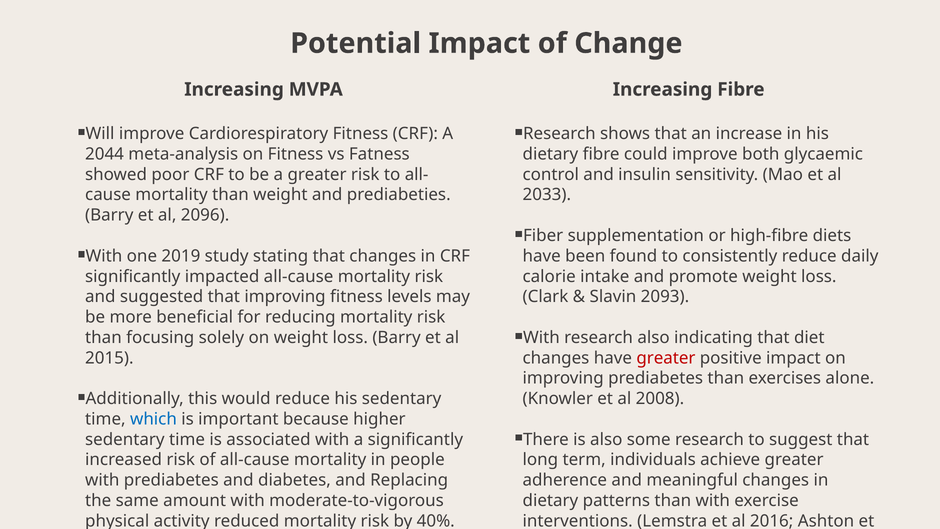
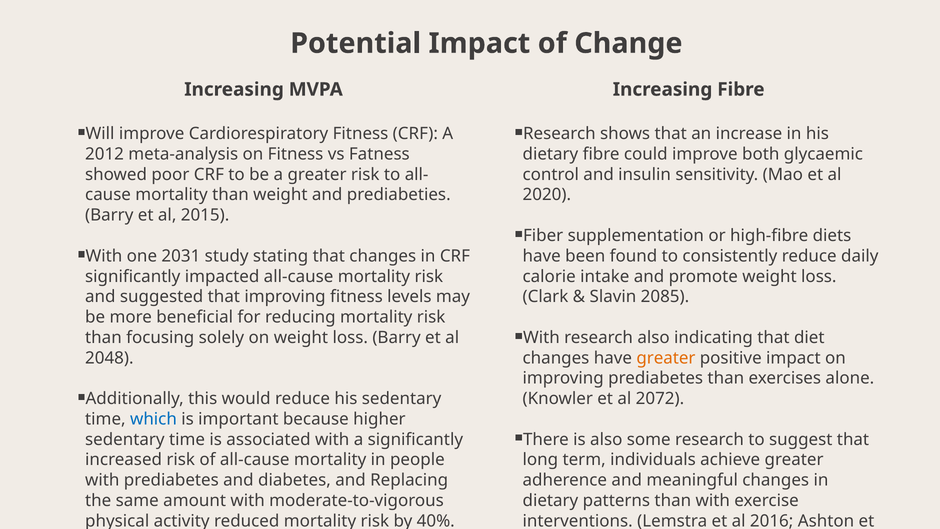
2044: 2044 -> 2012 (105, 154)
2033: 2033 -> 2020 (547, 195)
2096: 2096 -> 2015 (205, 215)
one 2019: 2019 -> 2031 (181, 256)
2093: 2093 -> 2085 (665, 297)
2015: 2015 -> 2048 (109, 358)
greater colour: red -> orange (666, 358)
2008: 2008 -> 2072 (660, 399)
